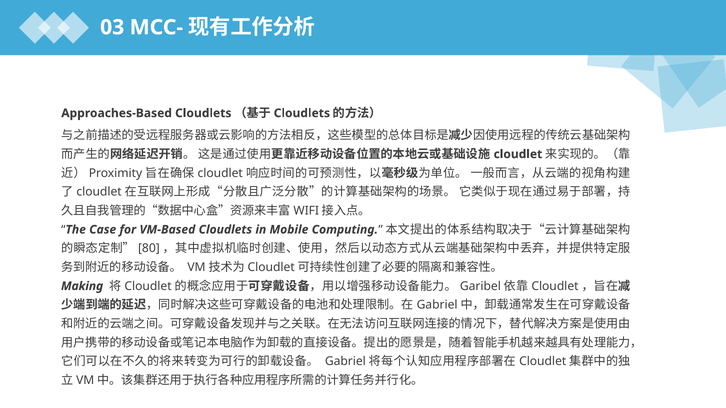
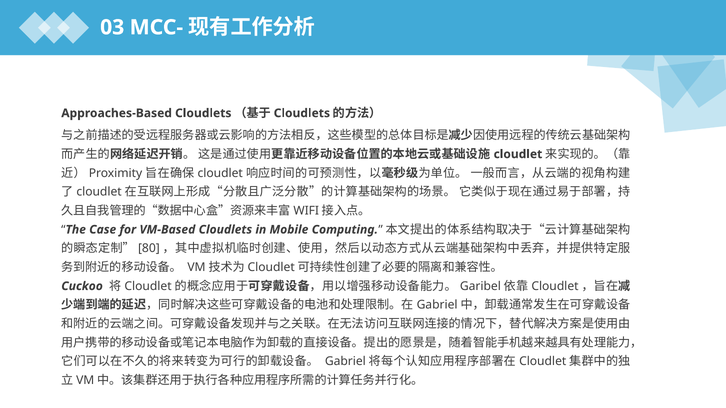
Making: Making -> Cuckoo (82, 286)
